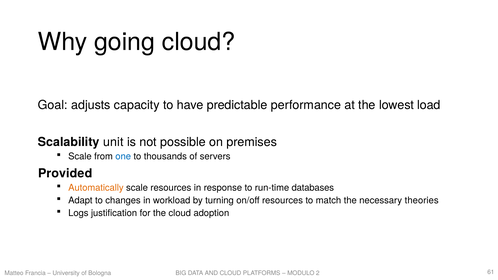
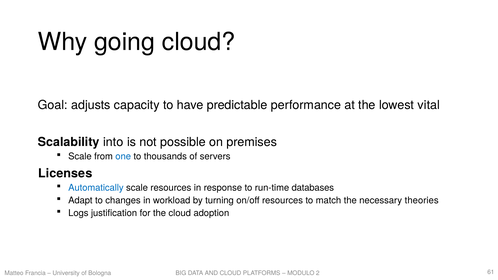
load: load -> vital (429, 105)
unit: unit -> into (113, 142)
Provided: Provided -> Licenses (65, 174)
Automatically colour: orange -> blue (96, 188)
